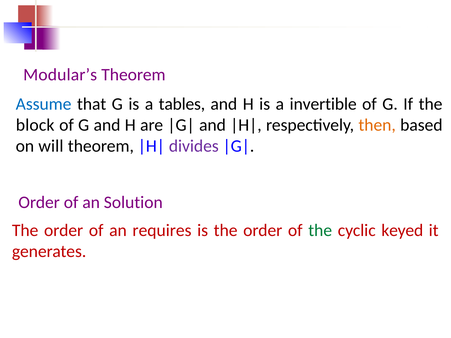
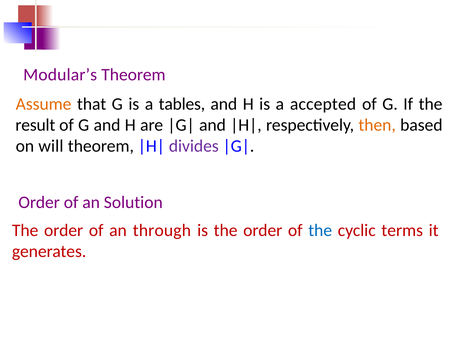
Assume colour: blue -> orange (44, 104)
invertible: invertible -> accepted (323, 104)
block: block -> result (35, 125)
requires: requires -> through (162, 230)
the colour: green -> blue (320, 230)
keyed: keyed -> terms (402, 230)
